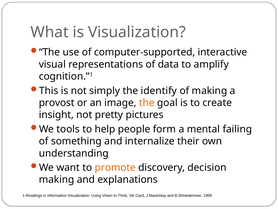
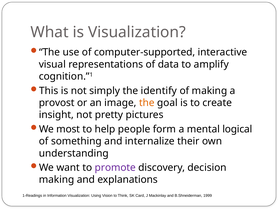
tools: tools -> most (68, 129)
failing: failing -> logical (237, 129)
promote colour: orange -> purple (115, 167)
